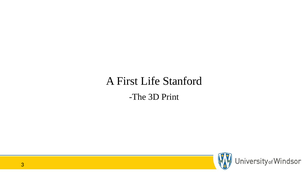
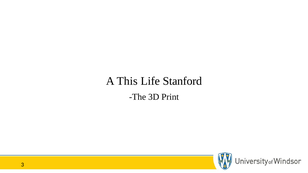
First: First -> This (127, 81)
